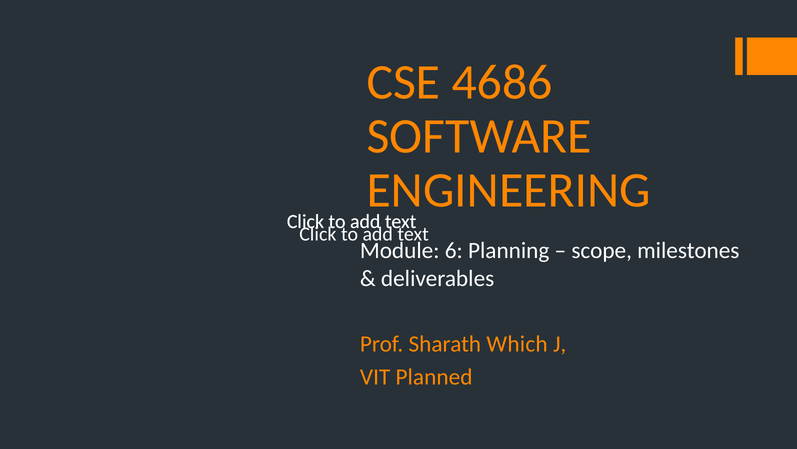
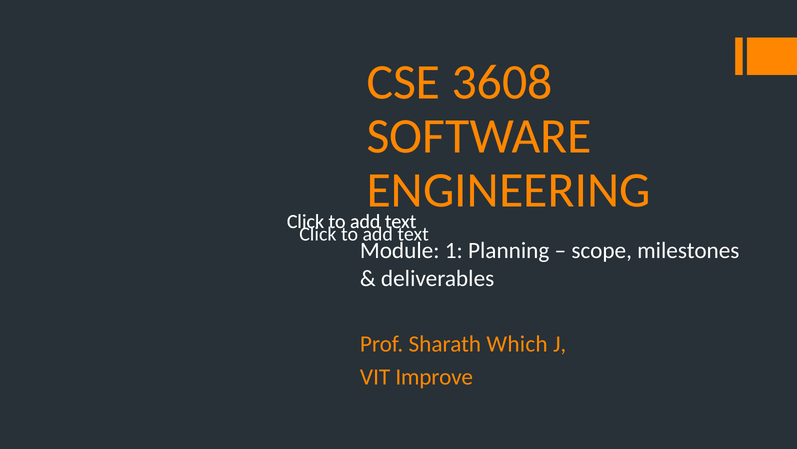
4686: 4686 -> 3608 (502, 82)
Module 6: 6 -> 1 (454, 250)
Planned: Planned -> Improve (434, 377)
